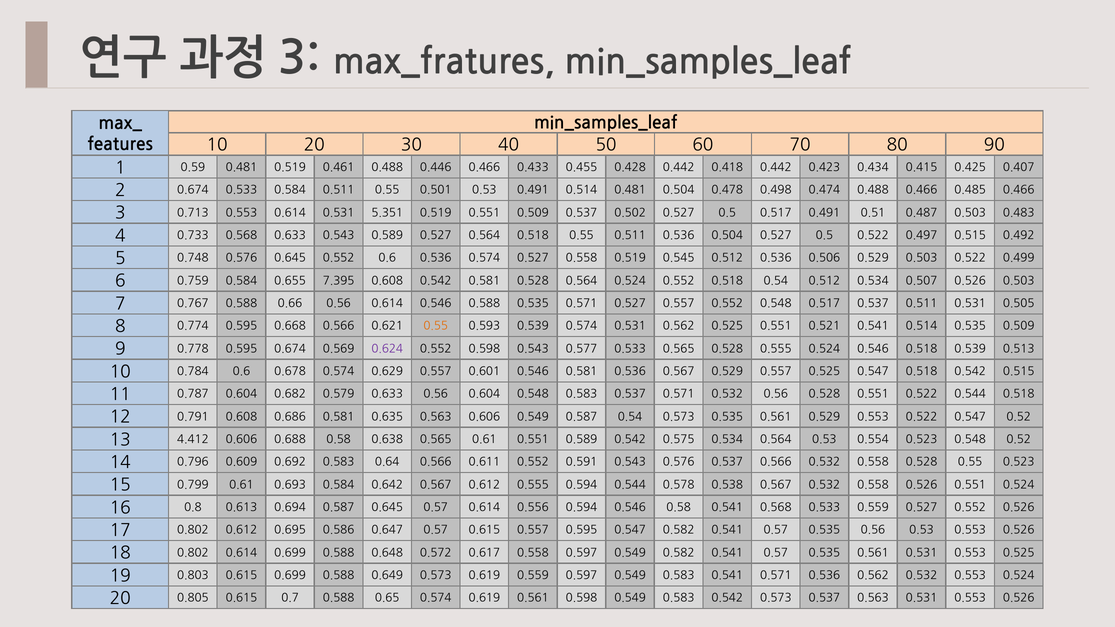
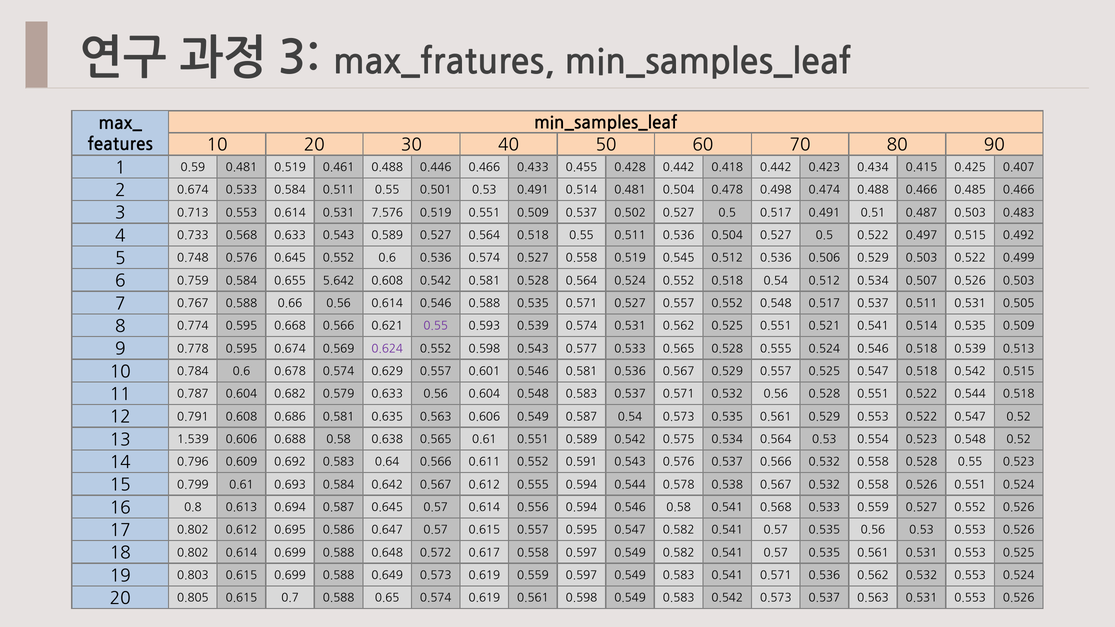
5.351: 5.351 -> 7.576 (387, 213)
7.395: 7.395 -> 5.642 (339, 281)
0.55 colour: orange -> purple (436, 326)
4.412: 4.412 -> 1.539 (193, 440)
